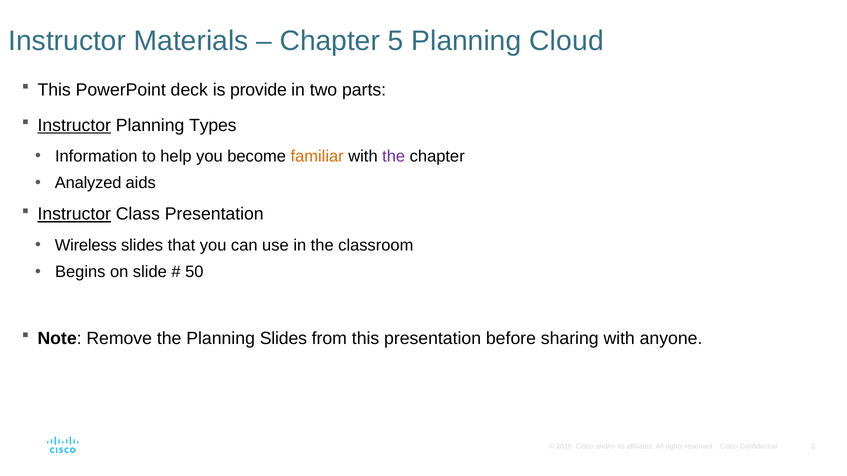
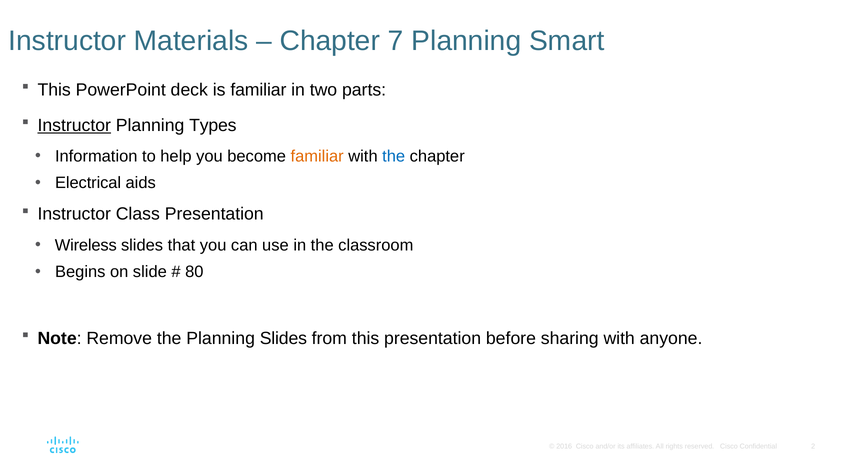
5: 5 -> 7 (396, 41)
Cloud: Cloud -> Smart (567, 41)
is provide: provide -> familiar (258, 90)
the colour: purple -> blue (394, 156)
Analyzed: Analyzed -> Electrical (88, 183)
Instructor underline: present -> none (74, 214)
50: 50 -> 80 (194, 272)
